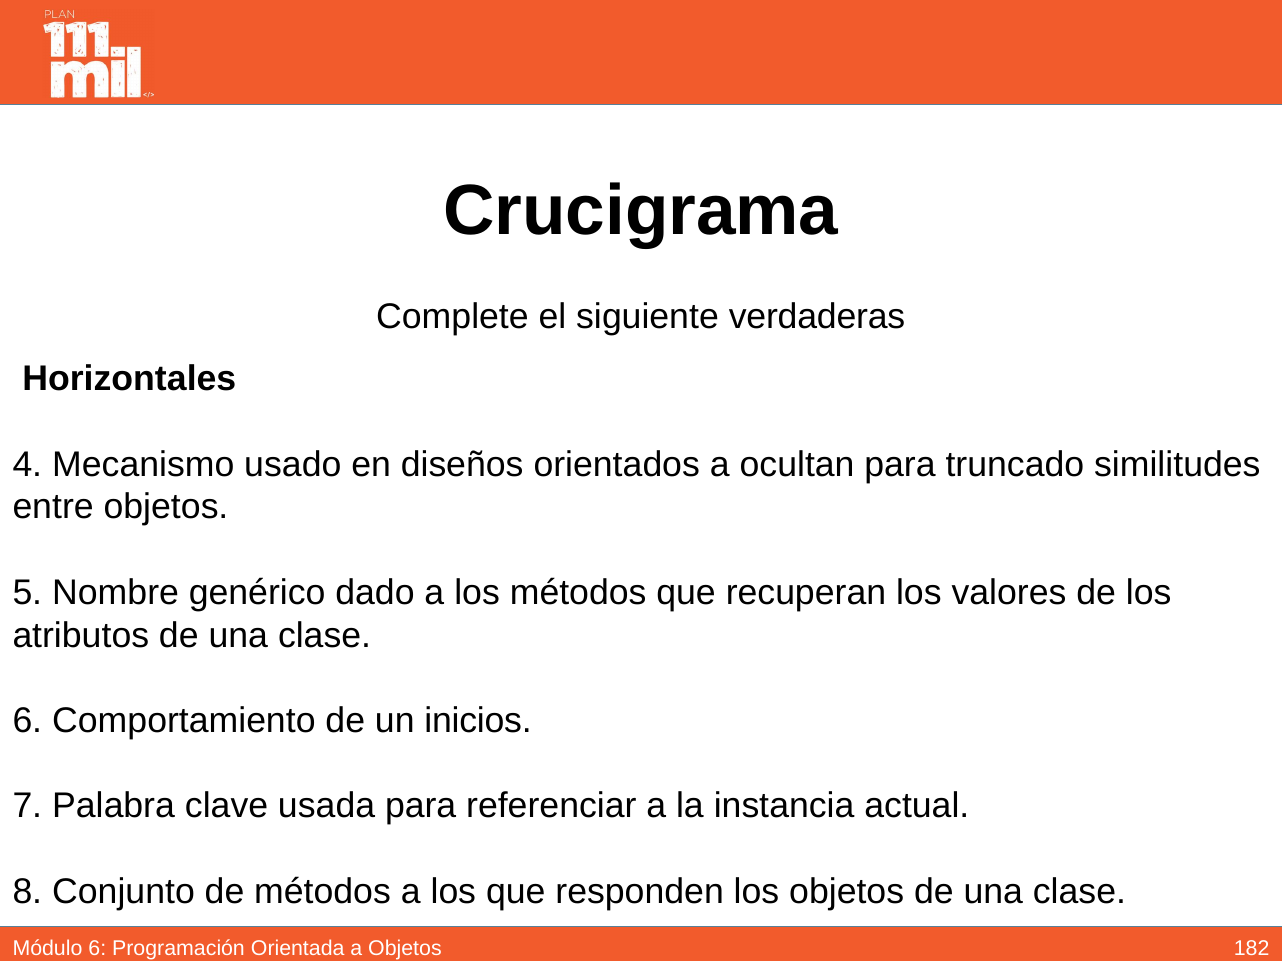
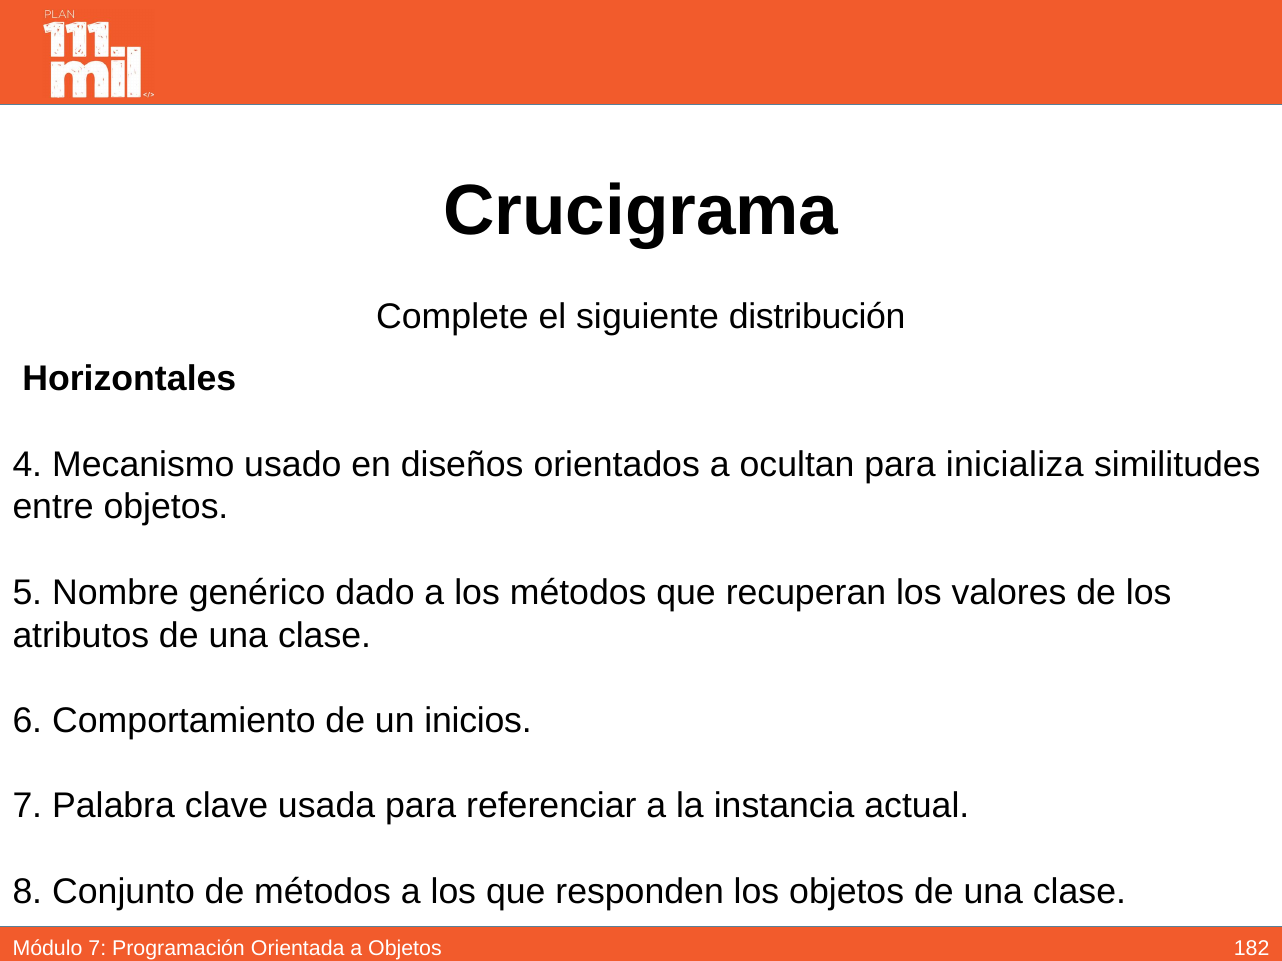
verdaderas: verdaderas -> distribución (817, 317)
truncado: truncado -> inicializa (1015, 465)
Módulo 6: 6 -> 7 (97, 949)
